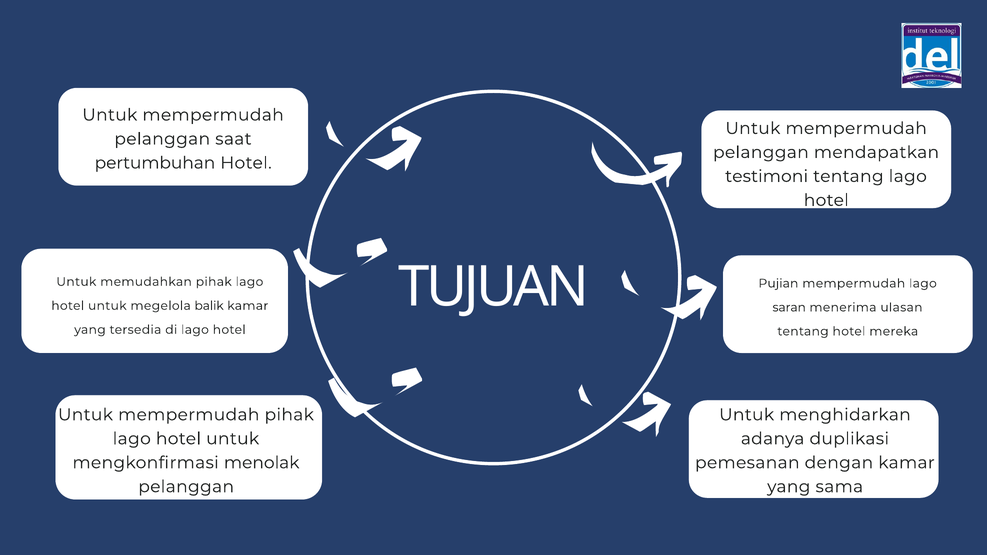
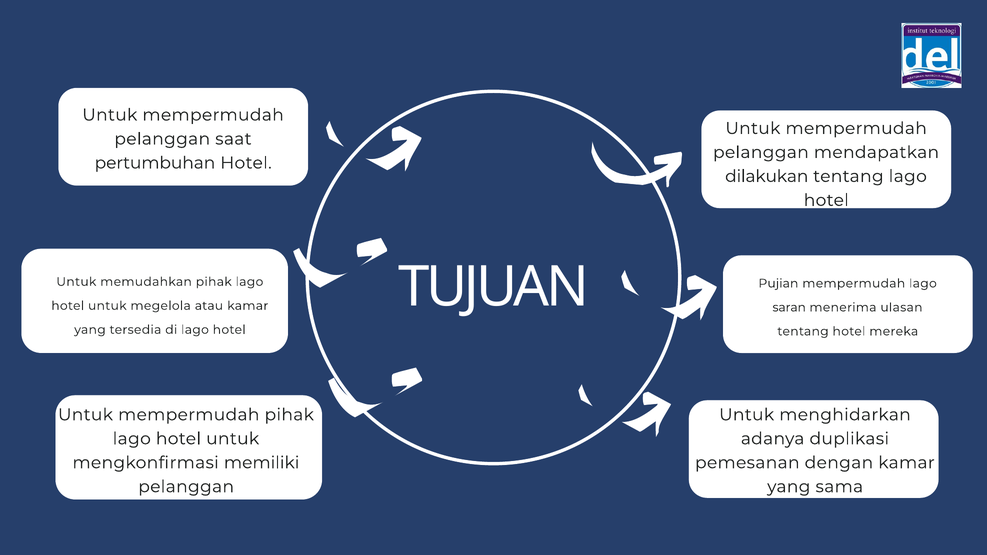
testimoni: testimoni -> dilakukan (767, 176)
balik: balik -> atau (209, 306)
menolak: menolak -> memiliki (262, 463)
